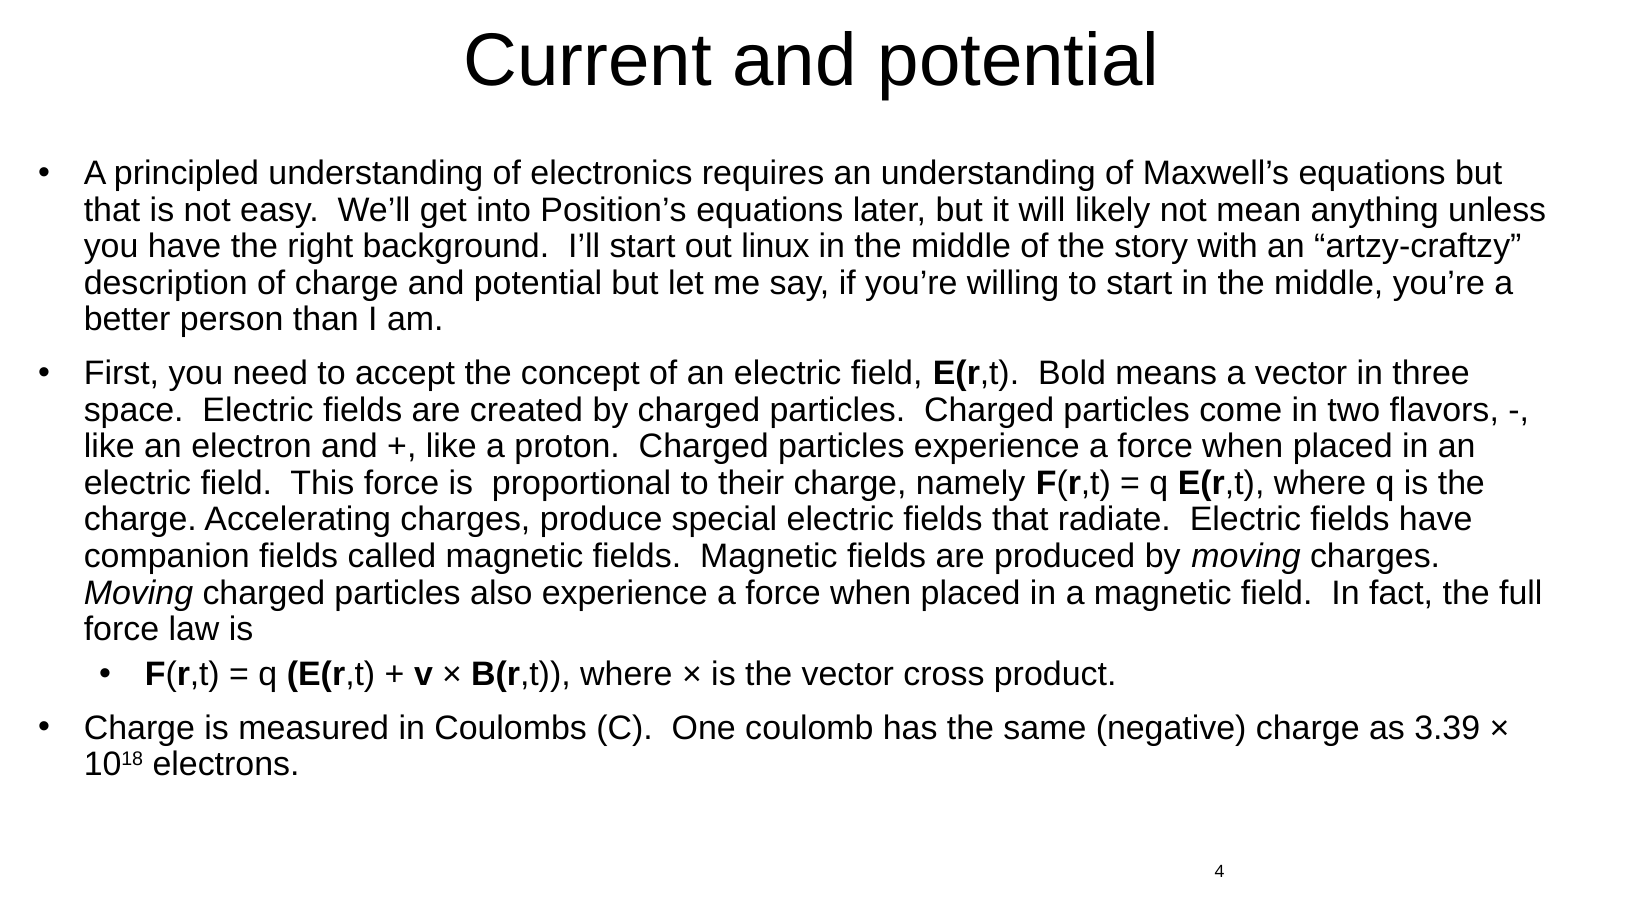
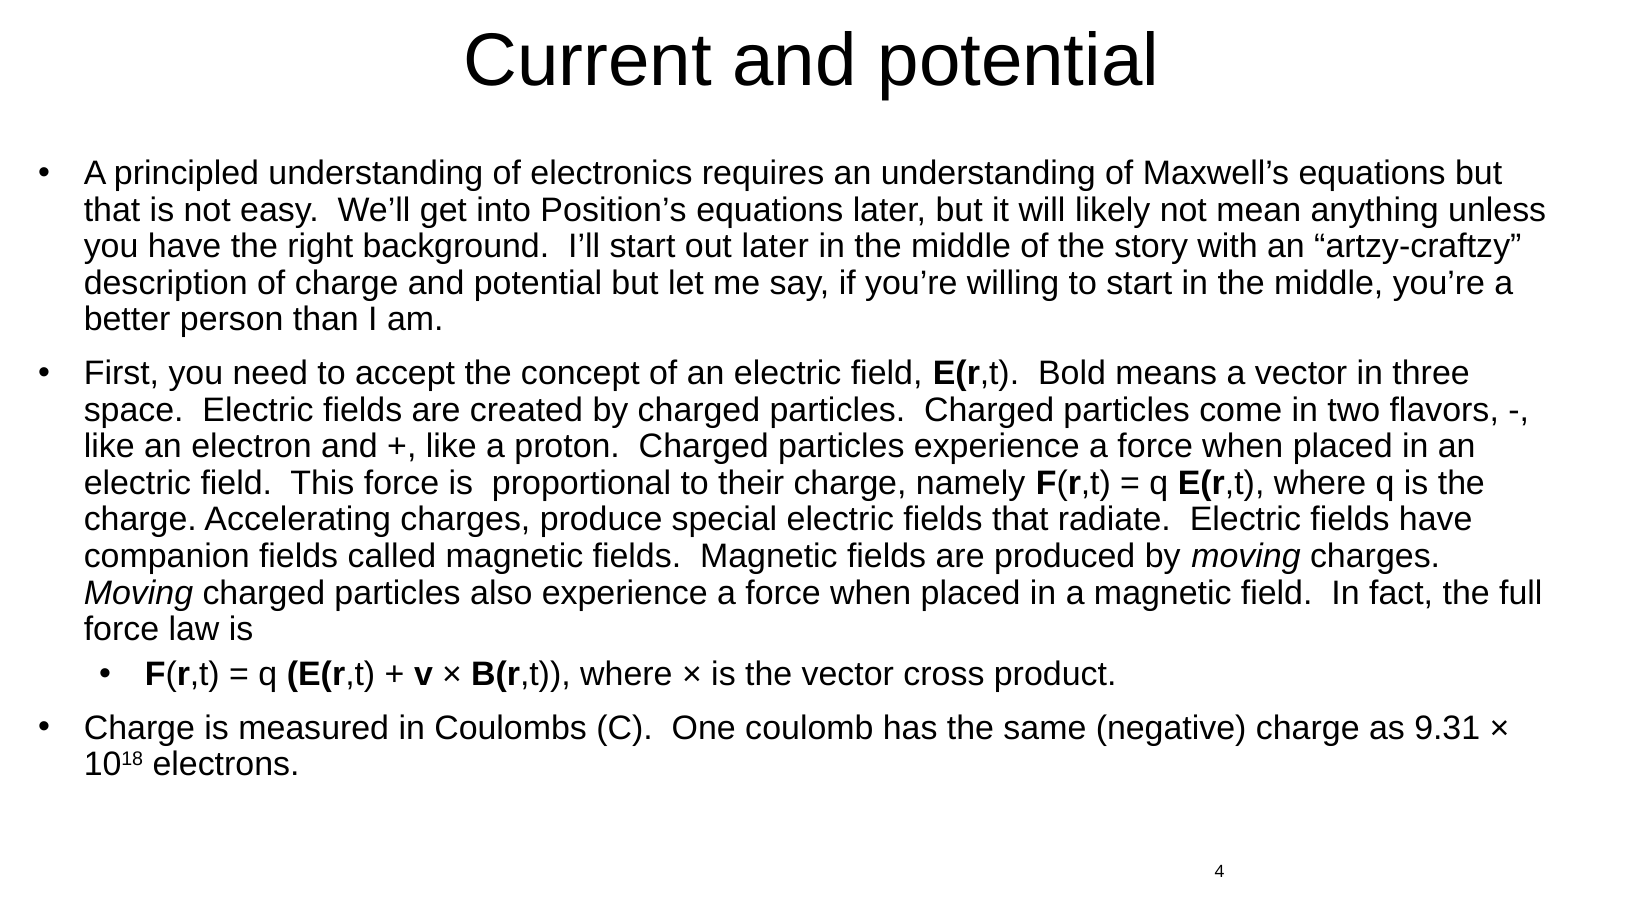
out linux: linux -> later (775, 246)
3.39: 3.39 -> 9.31 (1447, 728)
